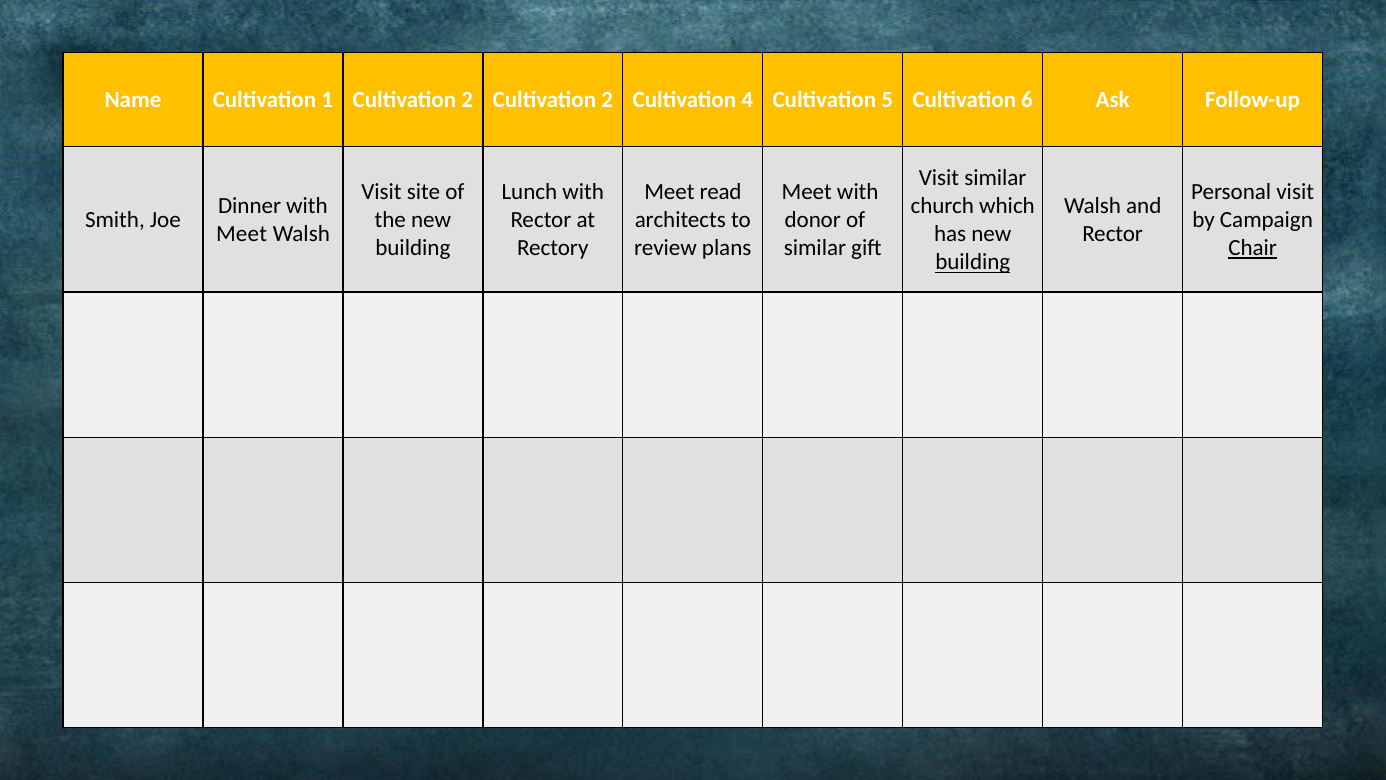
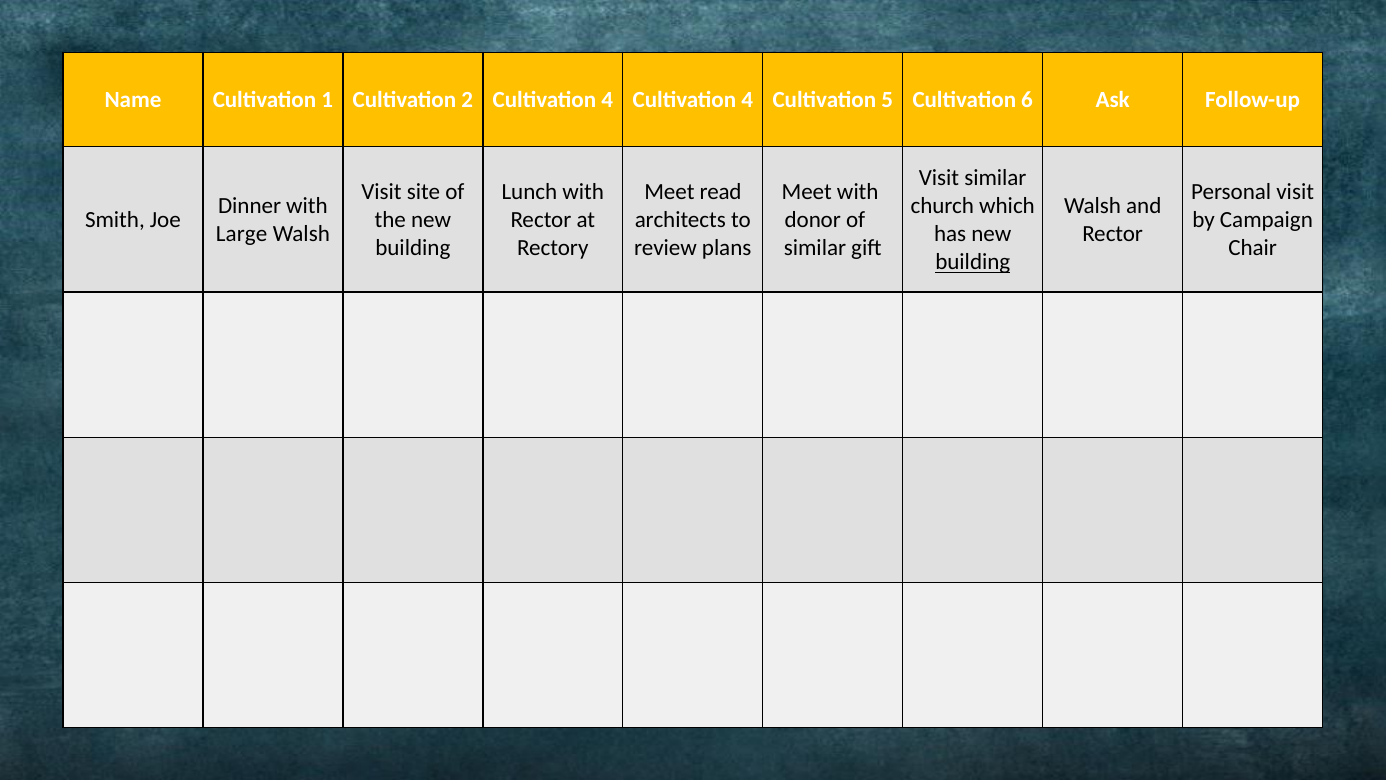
2 Cultivation 2: 2 -> 4 (607, 100)
Meet: Meet -> Large (242, 234)
Chair underline: present -> none (1253, 248)
